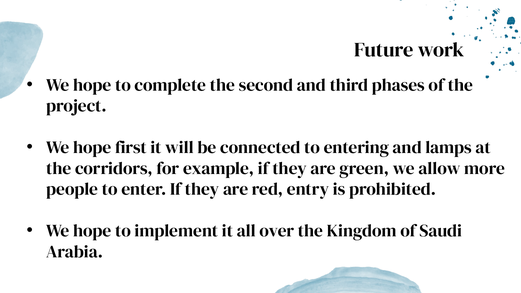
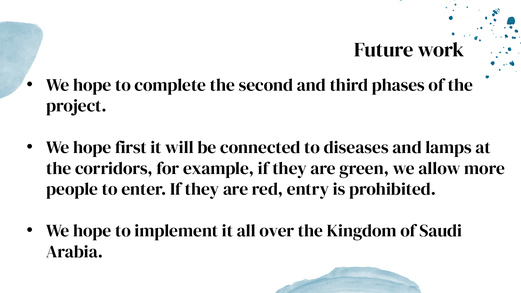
entering: entering -> diseases (356, 148)
